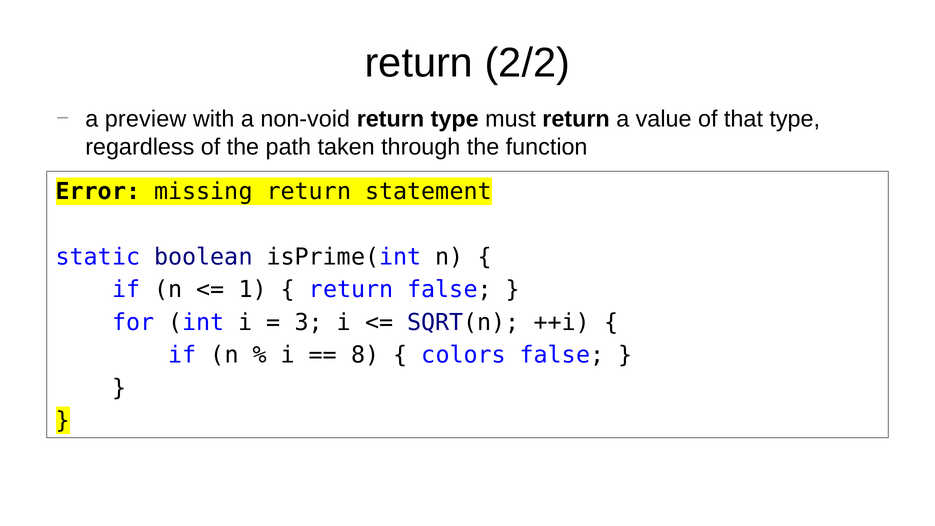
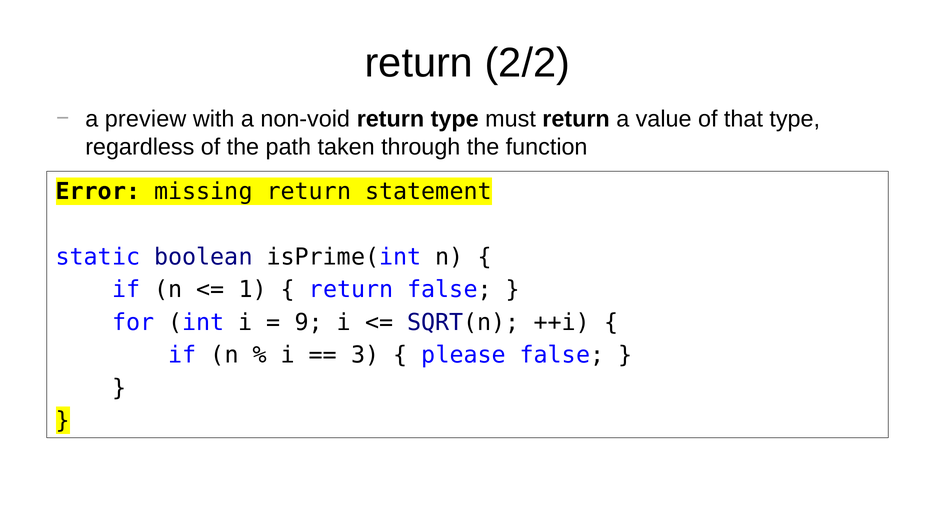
3: 3 -> 9 (309, 322)
8: 8 -> 3 (365, 355)
colors: colors -> please (464, 355)
